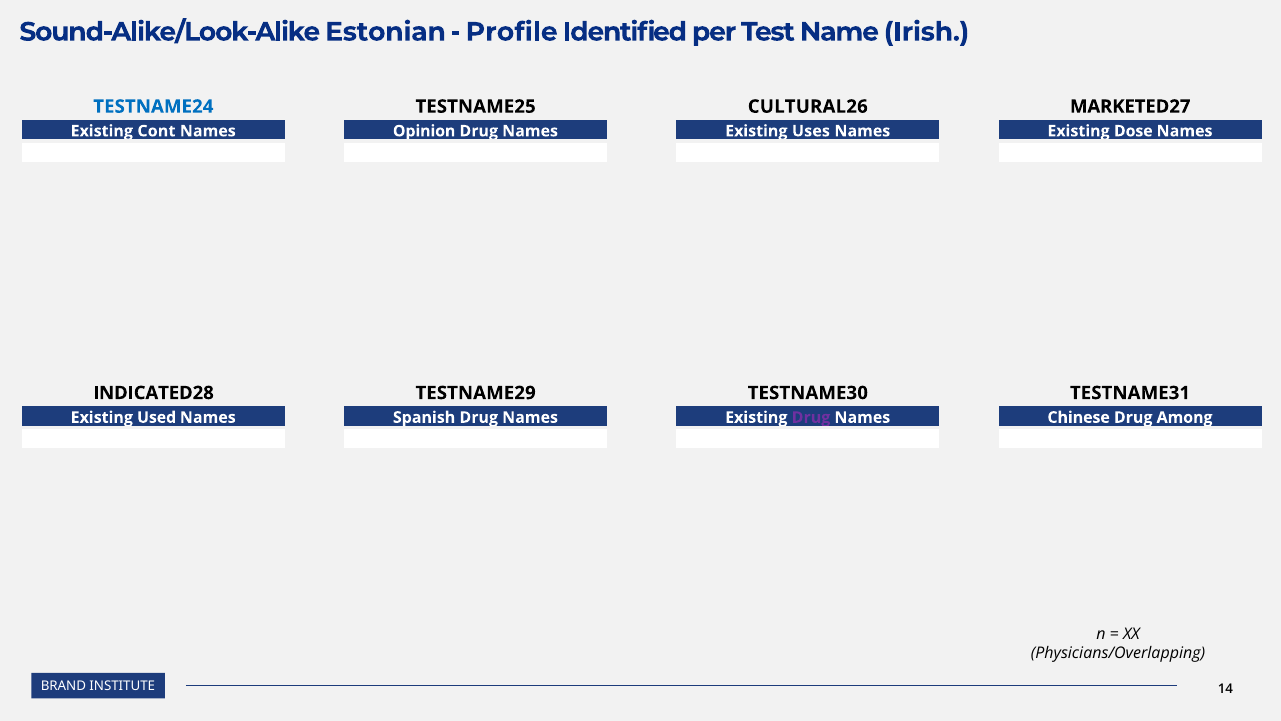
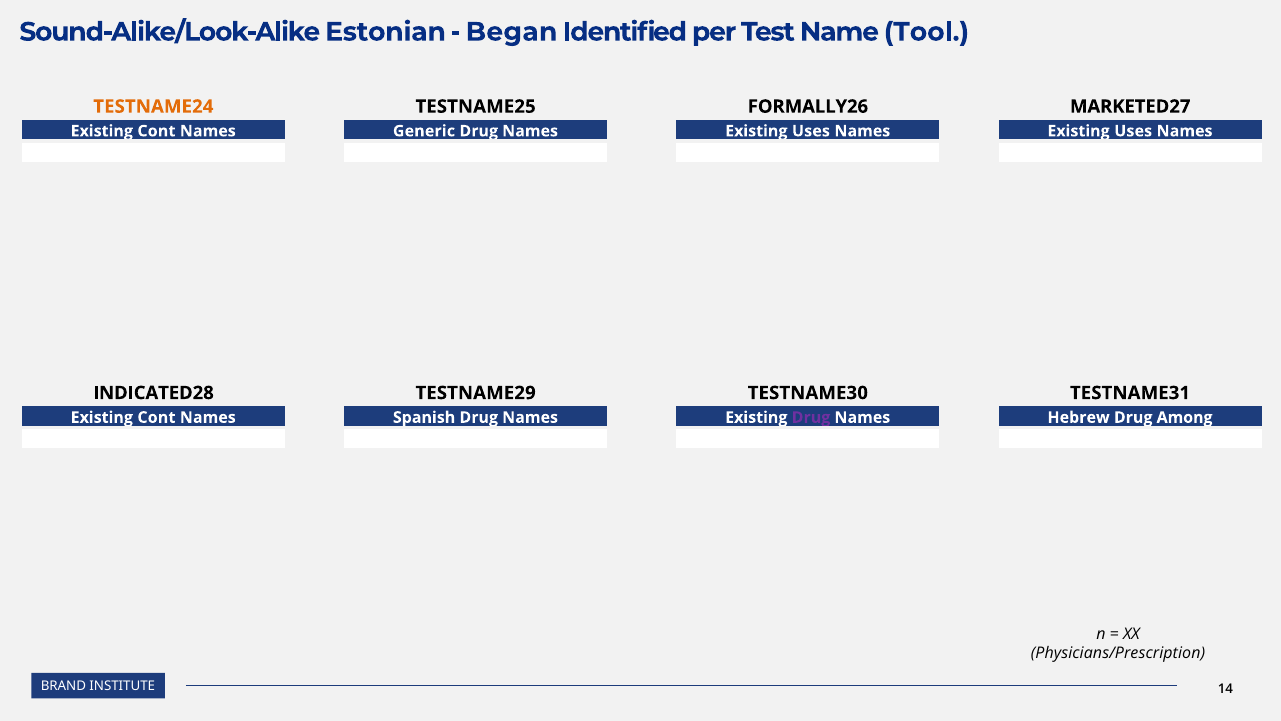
Profile: Profile -> Began (512, 32)
Irish: Irish -> Tool (926, 32)
TESTNAME24 colour: blue -> orange (153, 107)
CULTURAL26: CULTURAL26 -> FORMALLY26 (808, 107)
Opinion: Opinion -> Generic (424, 131)
Dose: Dose -> Uses (1133, 131)
Used: Used -> Cont (156, 417)
Chinese: Chinese -> Hebrew (1079, 417)
Physicians/Overlapping: Physicians/Overlapping -> Physicians/Prescription (1118, 653)
